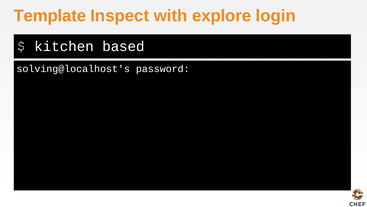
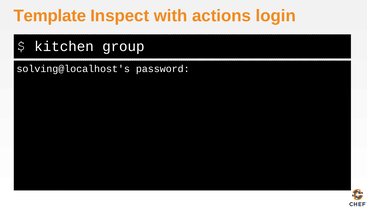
explore: explore -> actions (222, 16)
based: based -> group (123, 46)
